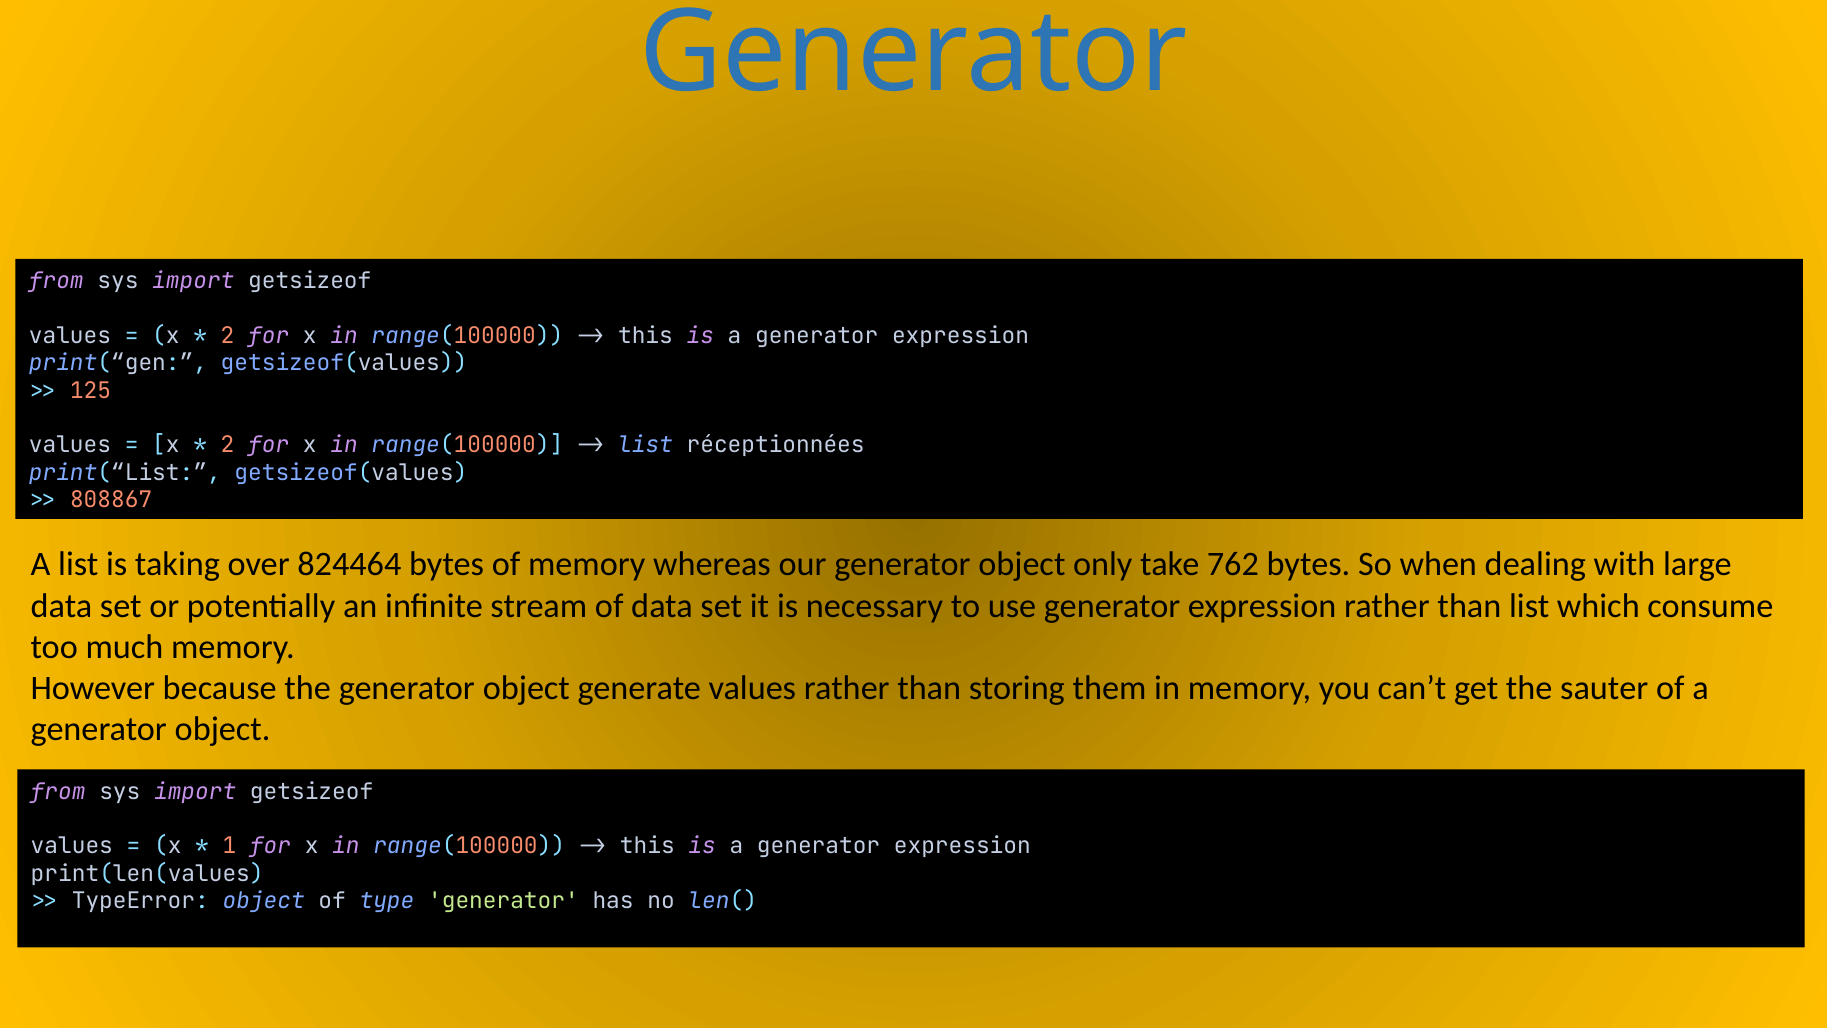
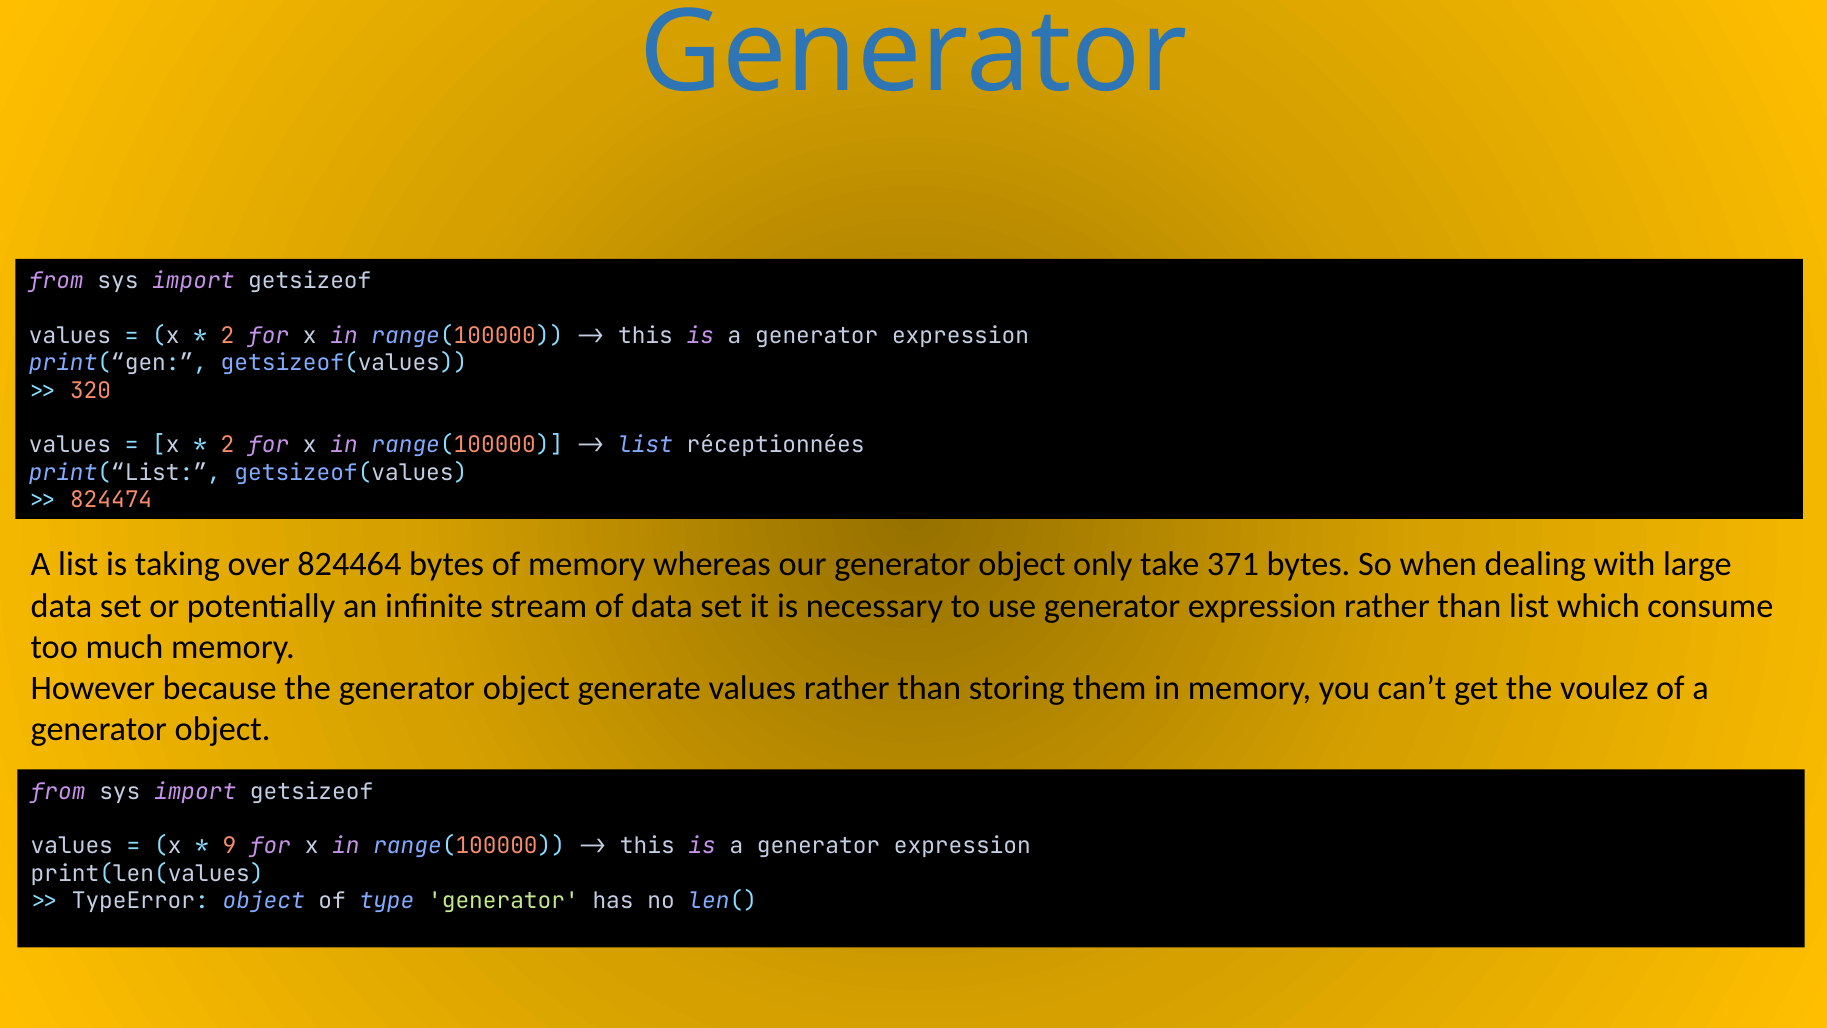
125: 125 -> 320 (91, 390)
808867: 808867 -> 824474 (111, 500)
762: 762 -> 371 (1233, 564)
sauter: sauter -> voulez (1604, 688)
1: 1 -> 9 (229, 846)
